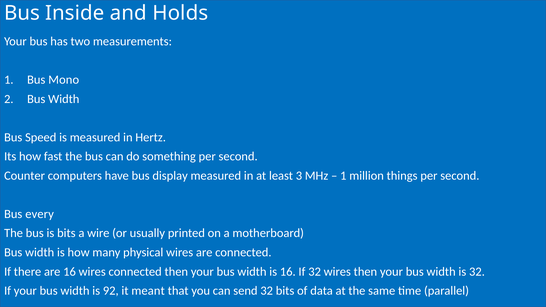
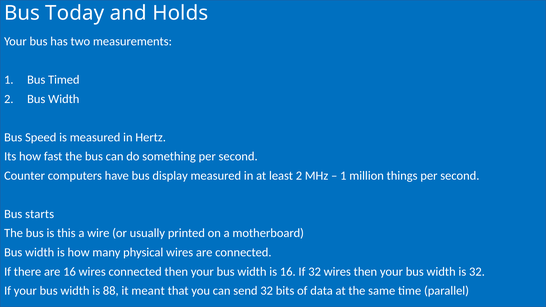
Inside: Inside -> Today (75, 13)
Mono: Mono -> Timed (64, 80)
least 3: 3 -> 2 (299, 176)
every: every -> starts (40, 214)
is bits: bits -> this (66, 233)
92: 92 -> 88 (111, 291)
